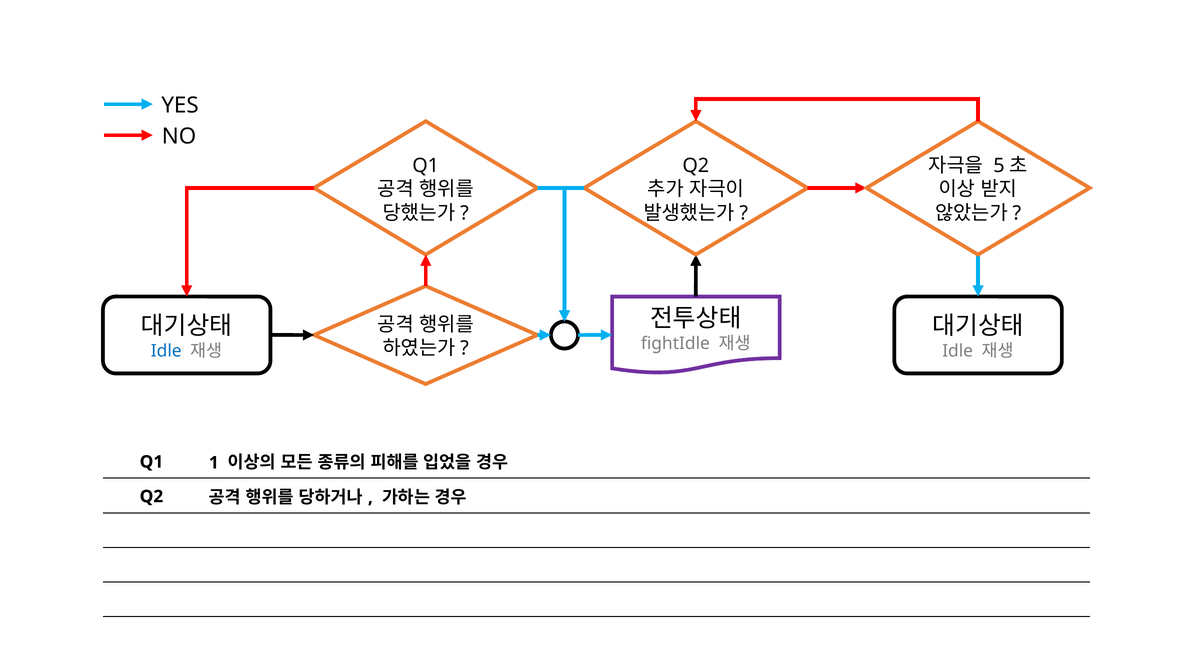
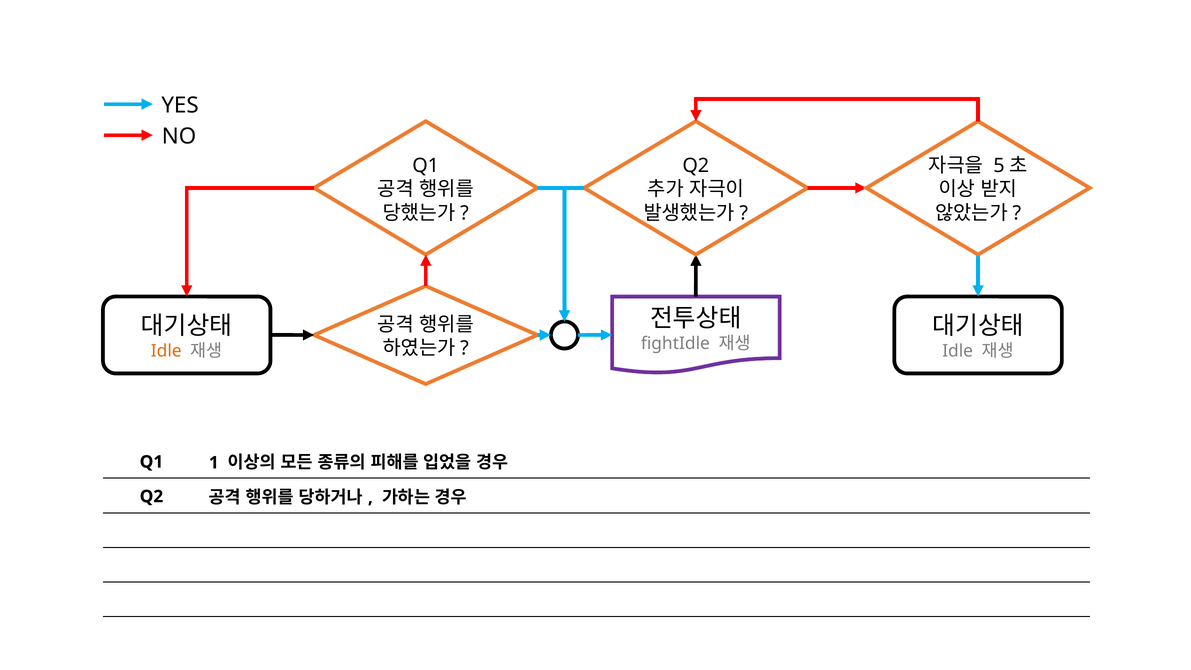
Idle colour: blue -> orange (166, 351)
